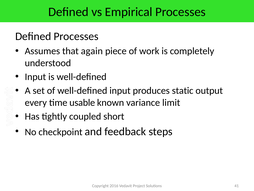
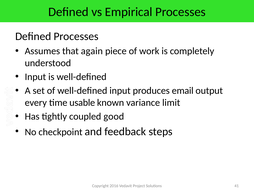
static: static -> email (183, 90)
short: short -> good (114, 116)
